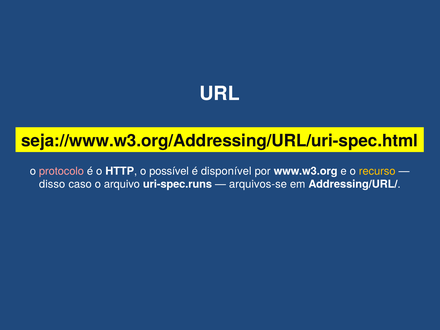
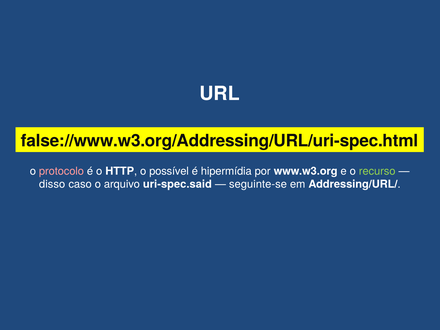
seja://www.w3.org/Addressing/URL/uri-spec.html: seja://www.w3.org/Addressing/URL/uri-spec.html -> false://www.w3.org/Addressing/URL/uri-spec.html (220, 141)
disponível: disponível -> hipermídia (226, 171)
recurso colour: yellow -> light green (377, 171)
uri-spec.runs: uri-spec.runs -> uri-spec.said (177, 184)
arquivos-se: arquivos-se -> seguinte-se (258, 184)
